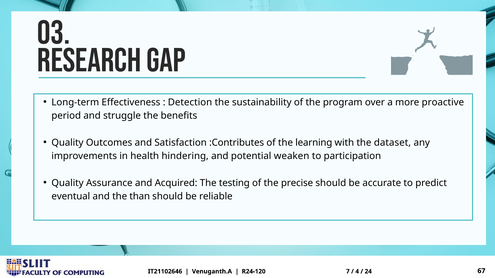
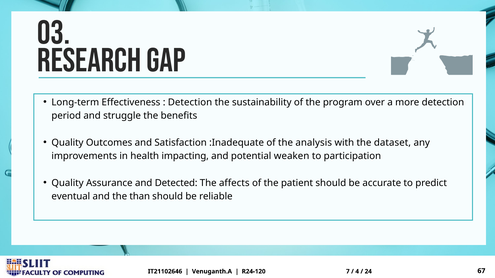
more proactive: proactive -> detection (443, 102)
:Contributes: :Contributes -> :Inadequate (237, 143)
learning: learning -> analysis (314, 143)
hindering: hindering -> impacting (185, 156)
Acquired: Acquired -> Detected (176, 183)
testing: testing -> affects (234, 183)
precise: precise -> patient (297, 183)
